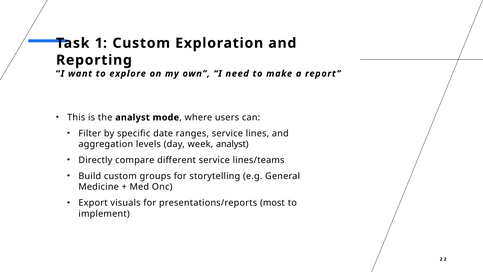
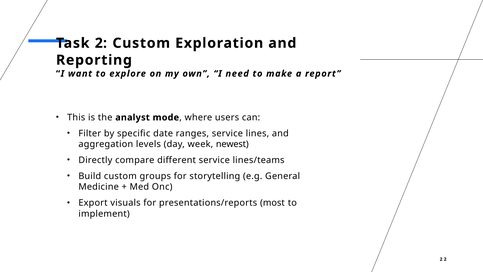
Task 1: 1 -> 2 (101, 43)
week analyst: analyst -> newest (232, 144)
